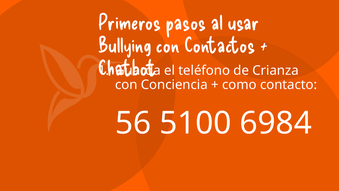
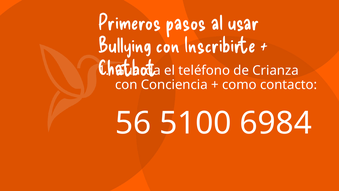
Contactos: Contactos -> Inscribirte (220, 46)
